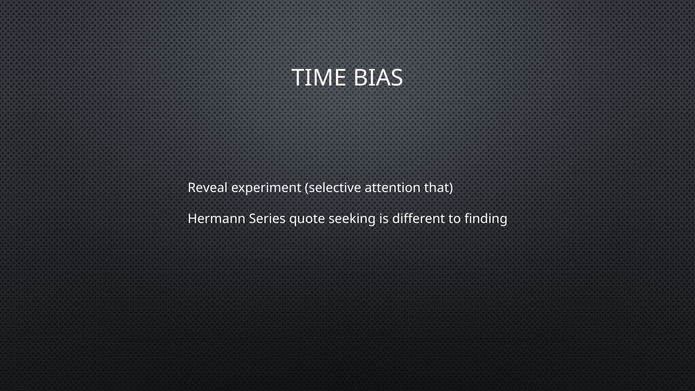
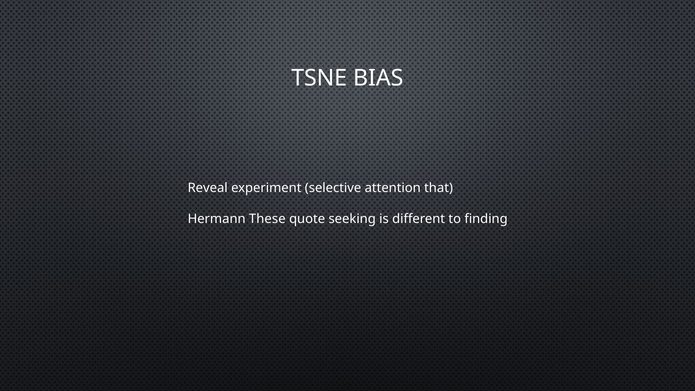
TIME: TIME -> TSNE (319, 78)
Series: Series -> These (267, 219)
